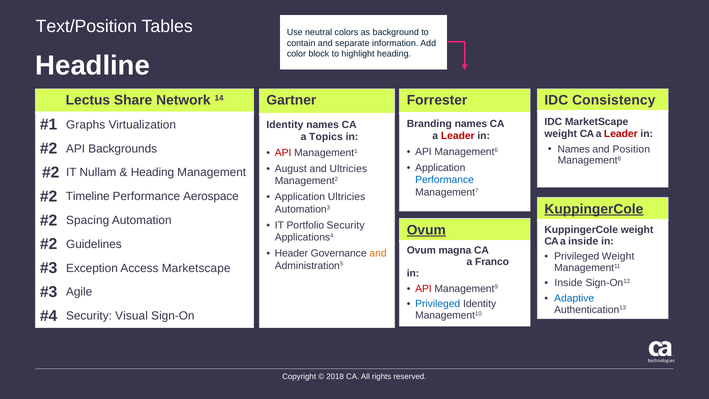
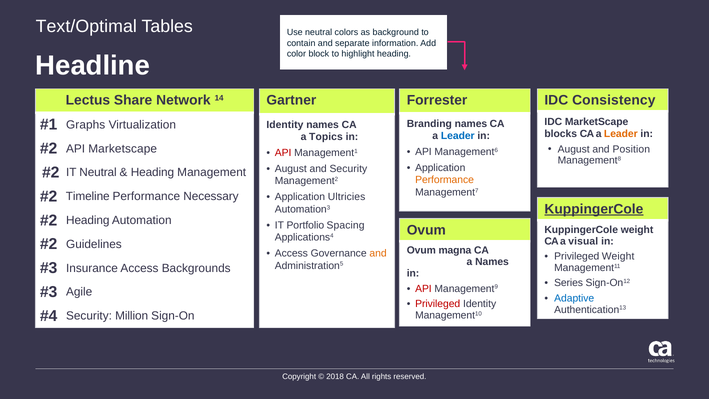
Text/Position: Text/Position -> Text/Optimal (86, 26)
weight: weight -> blocks (561, 134)
Leader colour: red -> orange (621, 134)
Leader colour: red -> blue (458, 136)
API Backgrounds: Backgrounds -> Marketscape (123, 149)
Names: Names -> August (574, 149)
and Ultricies: Ultricies -> Security (348, 169)
IT Nullam: Nullam -> Neutral (98, 172)
Performance colour: blue -> orange (445, 180)
Aerospace: Aerospace -> Necessary (211, 196)
Spacing: Spacing -> Heading (88, 220)
Portfolio Security: Security -> Spacing (346, 225)
Ovum underline: present -> none (426, 230)
a inside: inside -> visual (583, 241)
Header: Header -> Access (291, 253)
a Franco: Franco -> Names (492, 262)
Exception: Exception -> Insurance (92, 268)
Access Marketscape: Marketscape -> Backgrounds (196, 268)
Inside: Inside -> Series (569, 283)
Privileged colour: blue -> red (438, 304)
Visual: Visual -> Million (132, 316)
